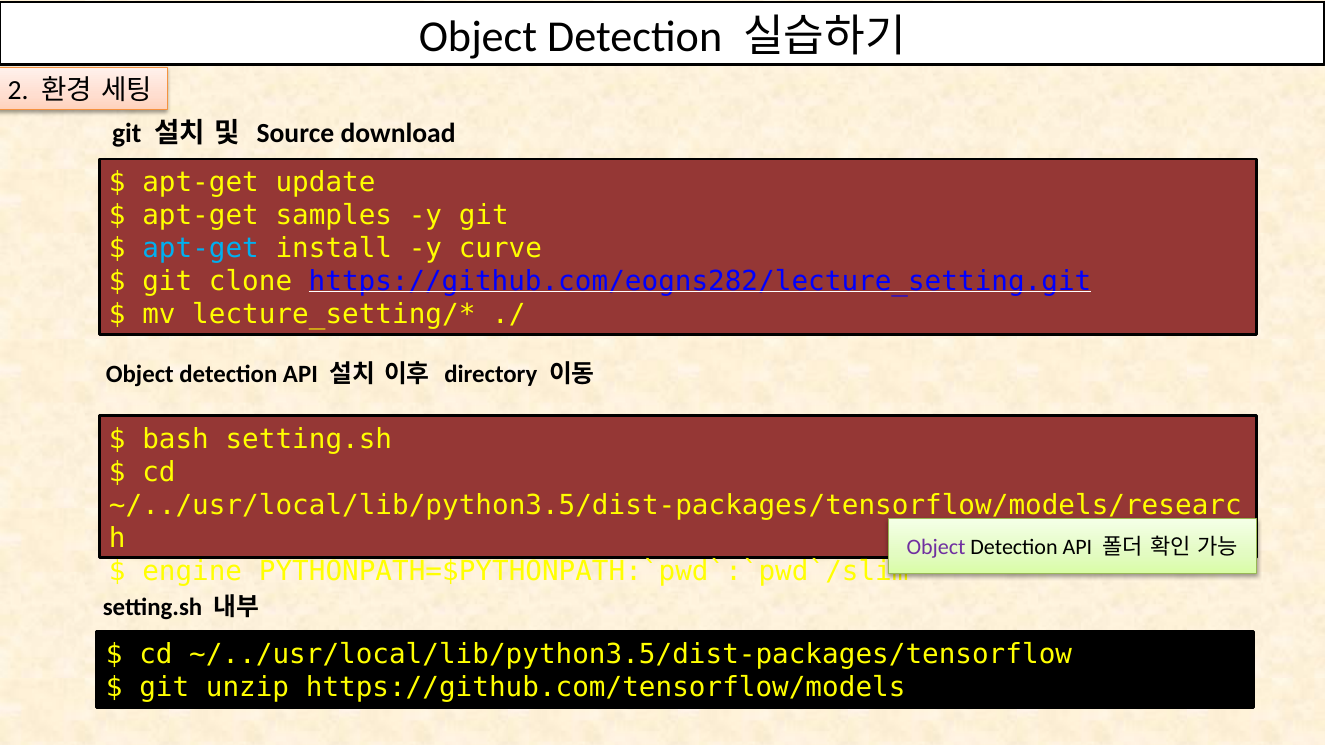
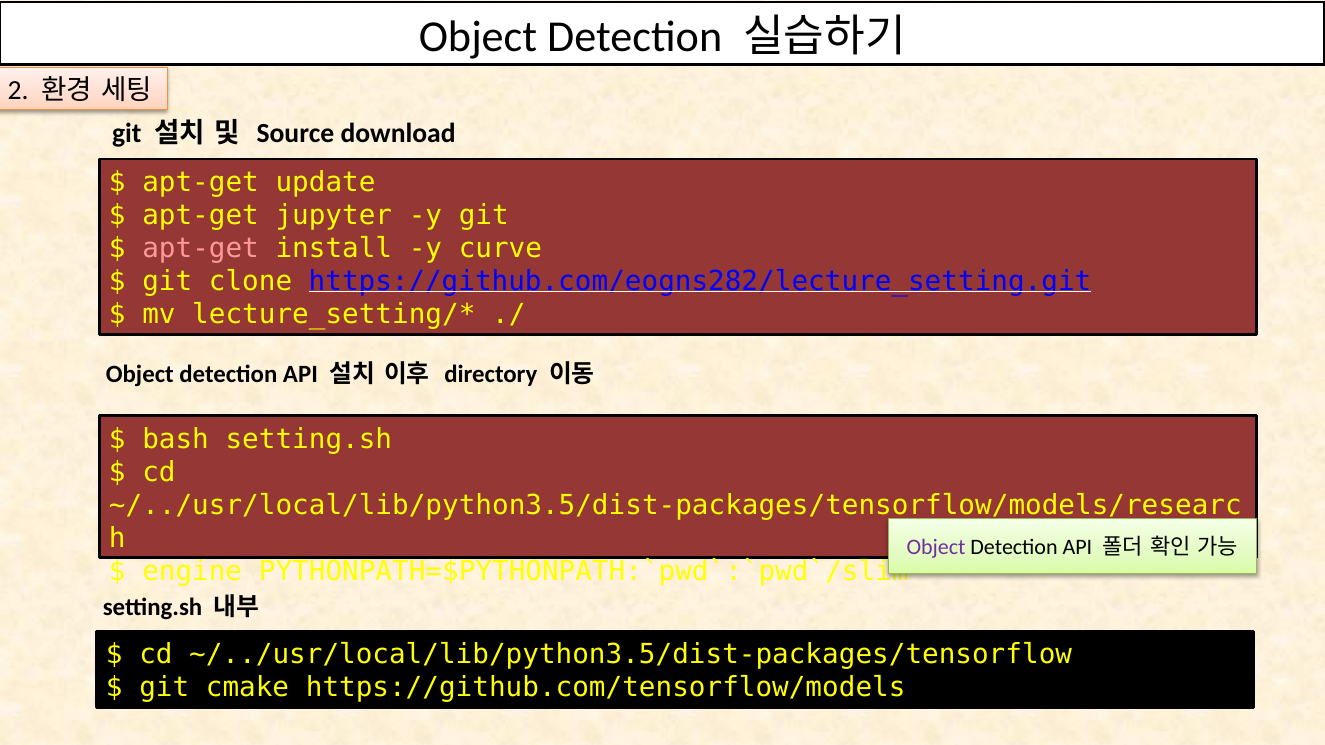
samples: samples -> jupyter (334, 215)
apt-get colour: light blue -> pink (201, 249)
unzip: unzip -> cmake (247, 688)
